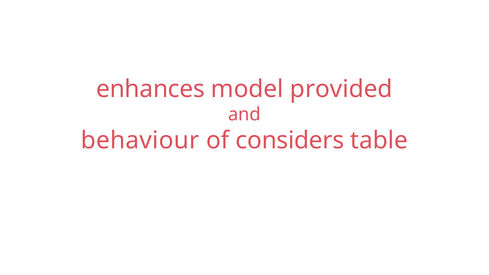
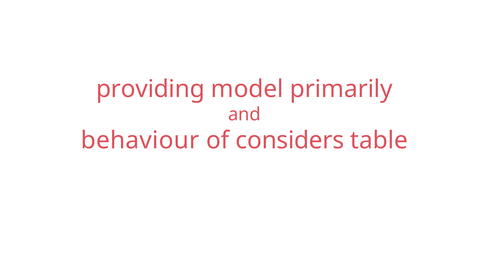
enhances: enhances -> providing (150, 89)
provided: provided -> primarily (341, 89)
